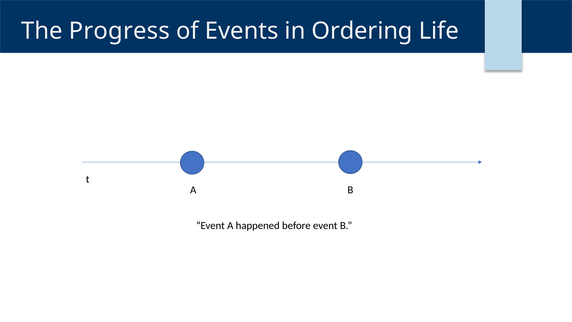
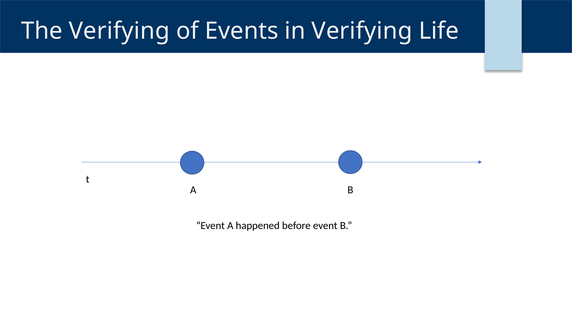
The Progress: Progress -> Verifying (119, 31)
in Ordering: Ordering -> Verifying (362, 31)
